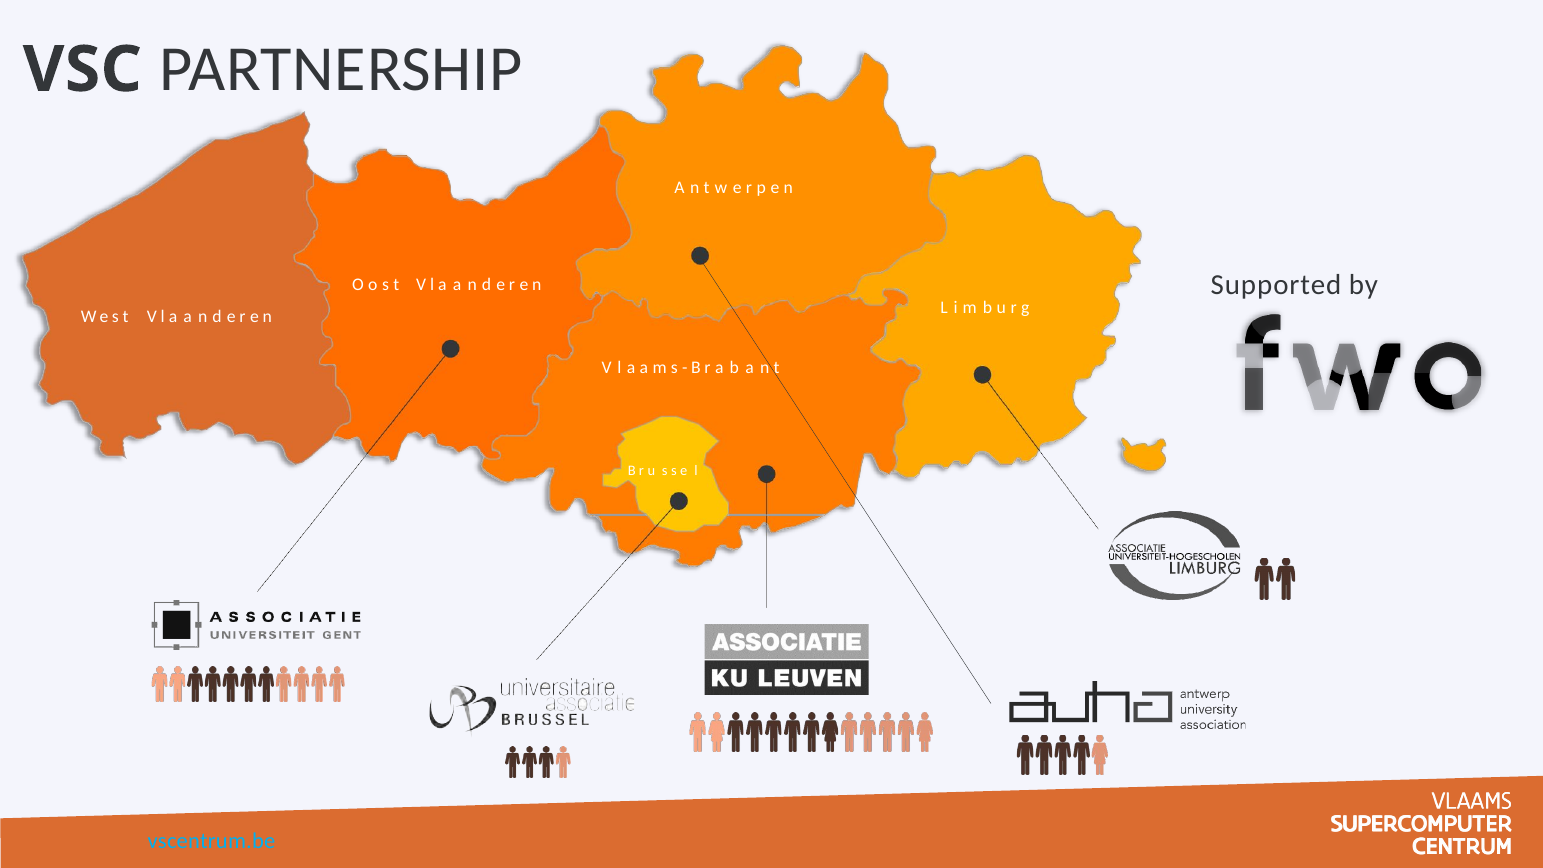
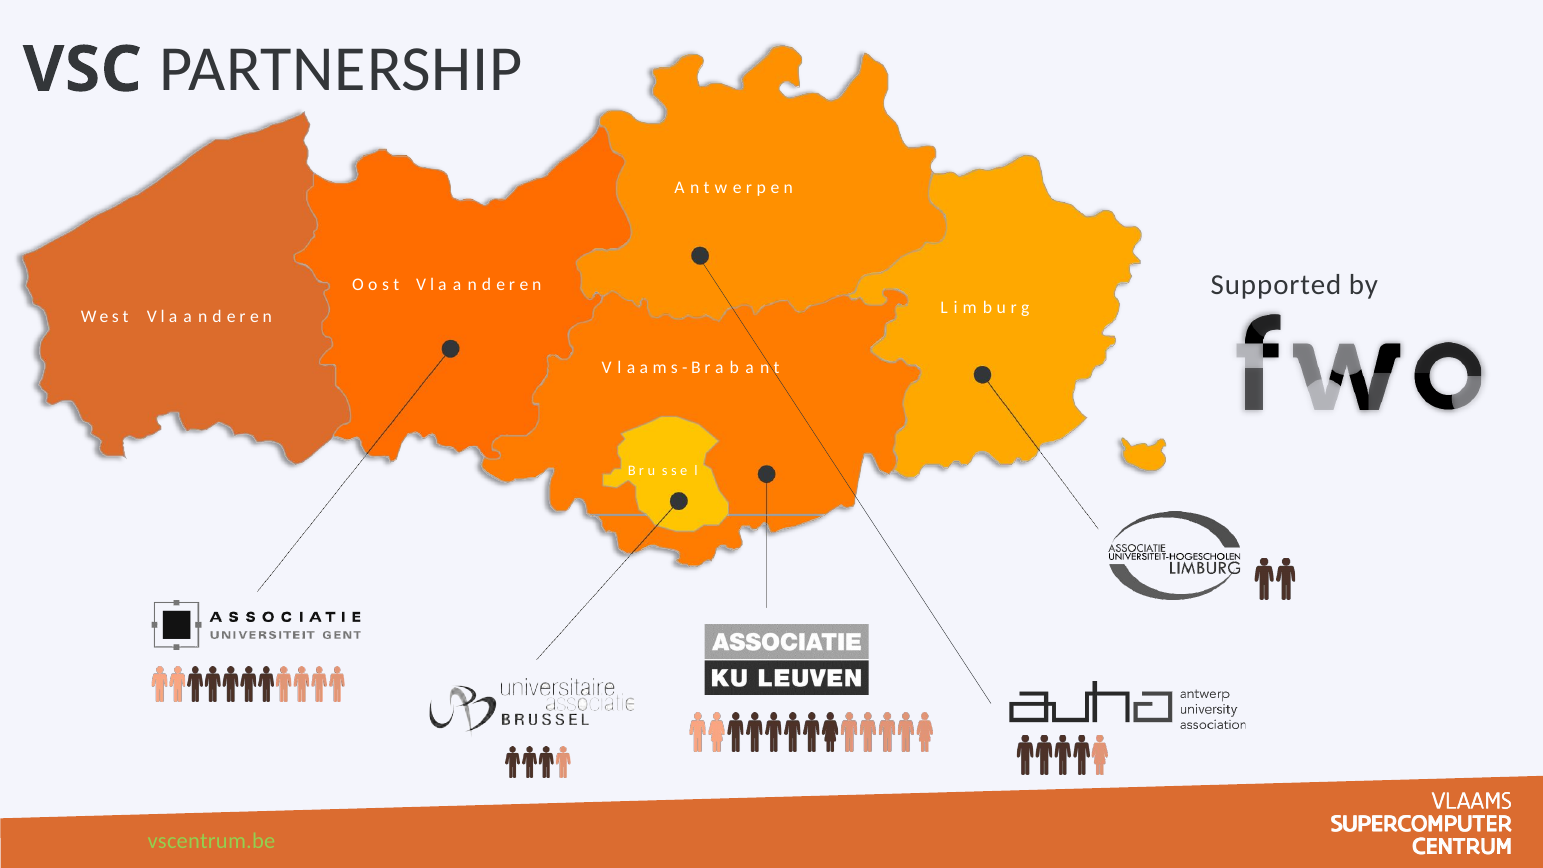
vscentrum.be colour: light blue -> light green (211, 841)
